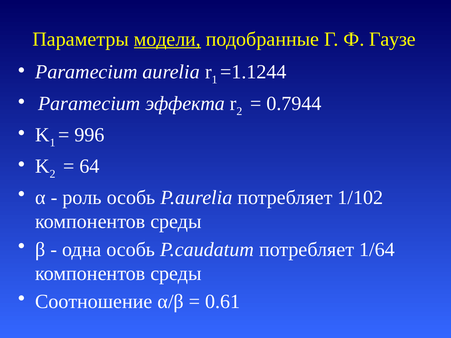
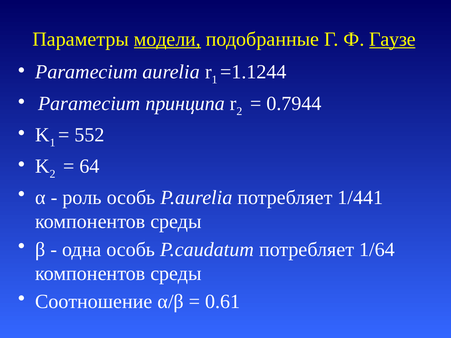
Гаузе underline: none -> present (392, 39)
эффекта: эффекта -> принципа (185, 103)
996: 996 -> 552 (90, 135)
1/102: 1/102 -> 1/441 (360, 198)
